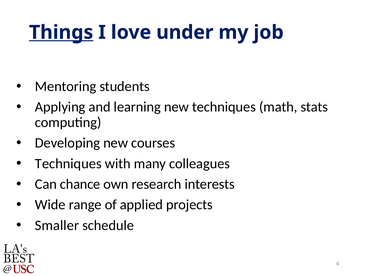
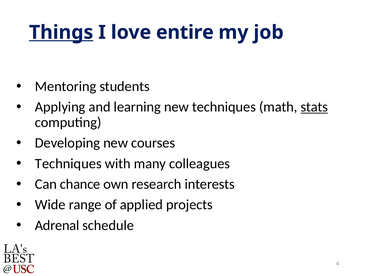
under: under -> entire (185, 32)
stats underline: none -> present (314, 107)
Smaller: Smaller -> Adrenal (57, 225)
